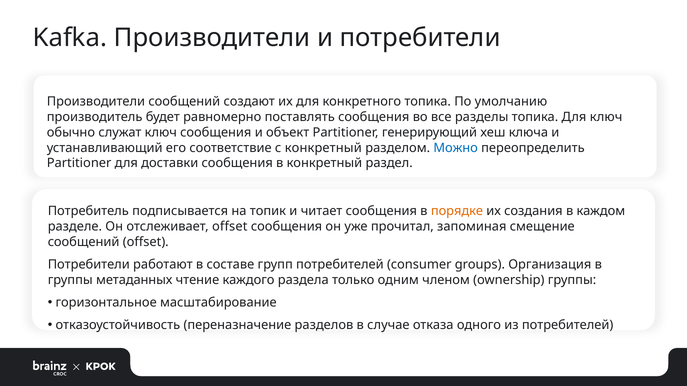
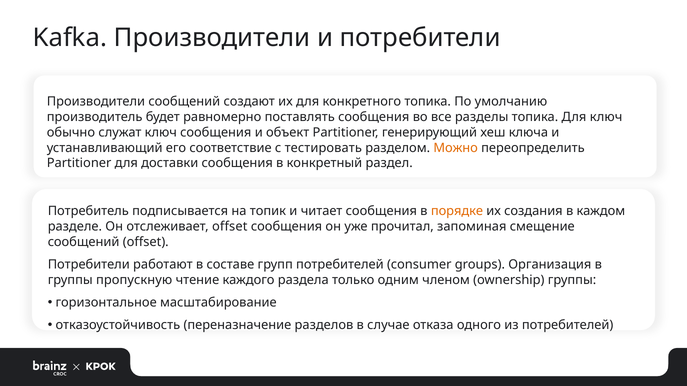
с конкретный: конкретный -> тестировать (323, 148)
Можно colour: blue -> orange (456, 148)
метаданных: метаданных -> пропускную (134, 280)
